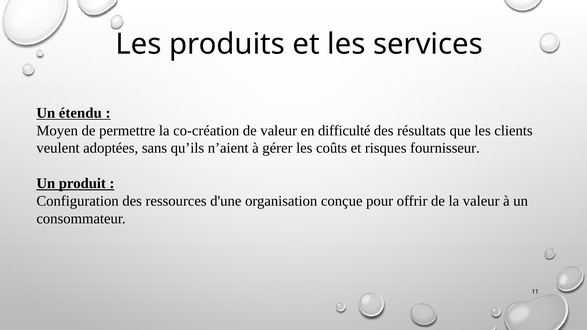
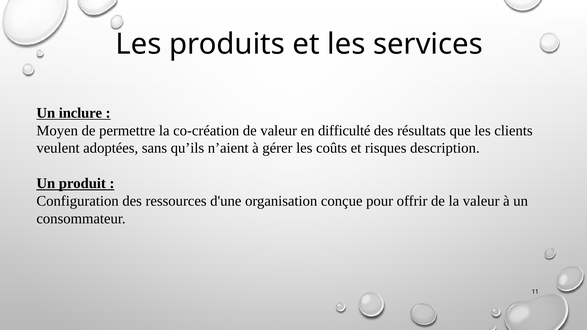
étendu: étendu -> inclure (80, 113)
fournisseur: fournisseur -> description (445, 148)
